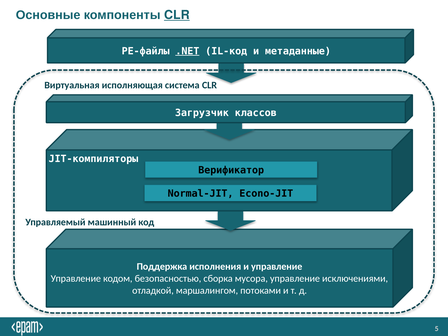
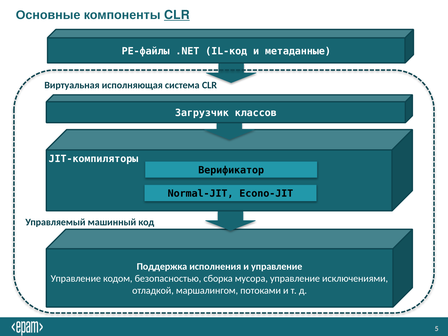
.NET underline: present -> none (187, 51)
